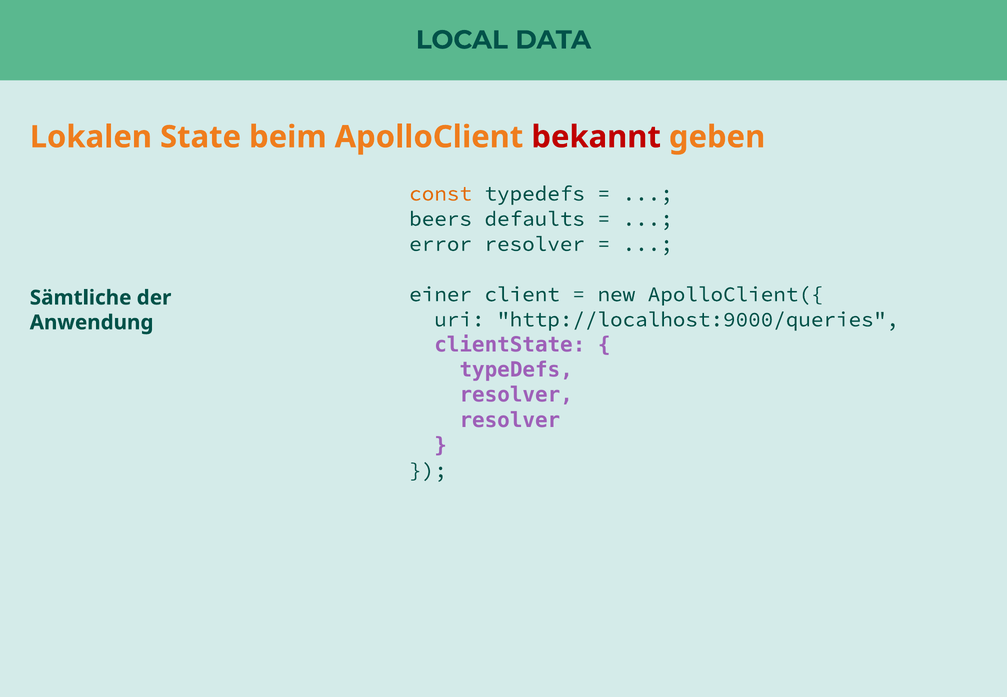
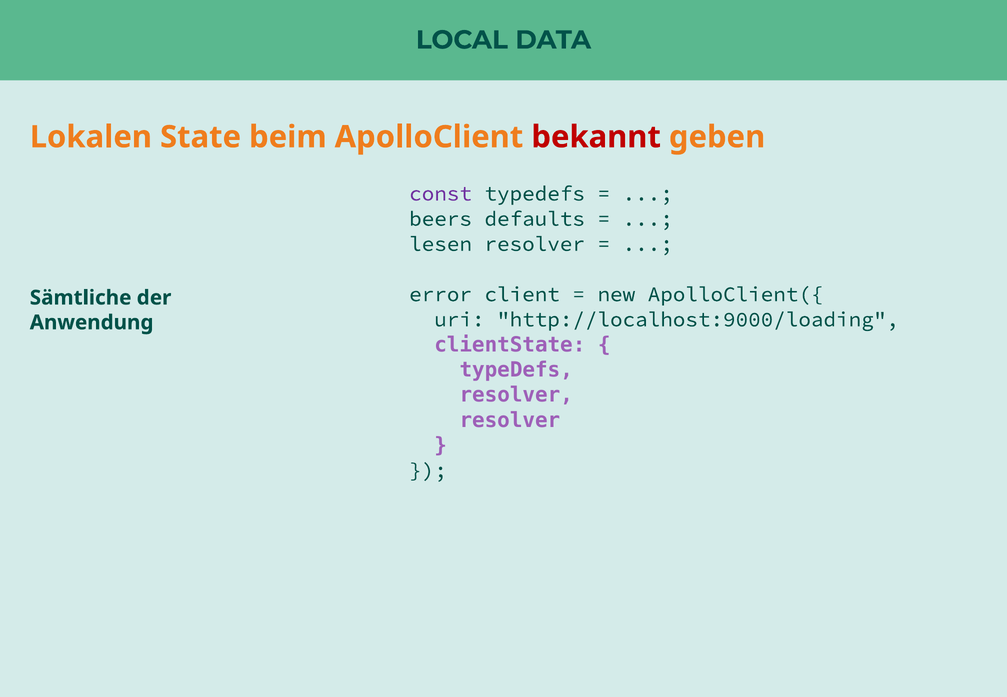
const colour: orange -> purple (441, 194)
error: error -> lesen (441, 244)
einer: einer -> error (441, 294)
http://localhost:9000/queries: http://localhost:9000/queries -> http://localhost:9000/loading (698, 320)
